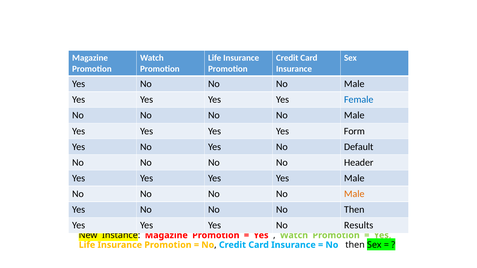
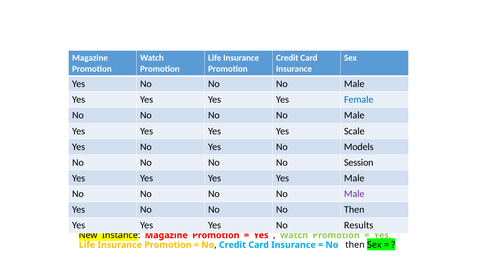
Form: Form -> Scale (354, 131)
Default: Default -> Models (359, 147)
Header: Header -> Session (359, 163)
Male colour: orange -> purple (354, 194)
